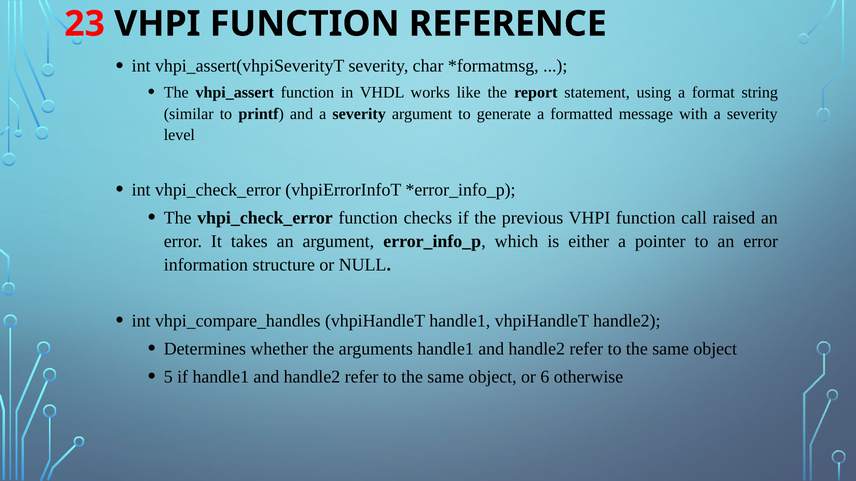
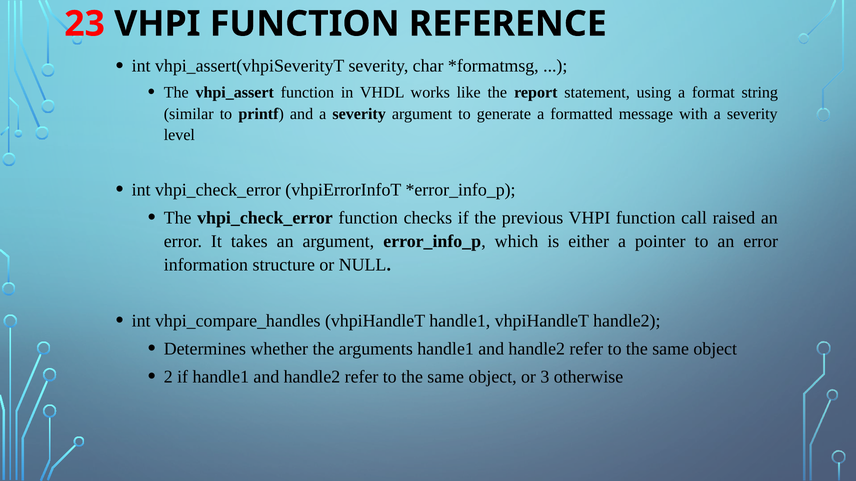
5: 5 -> 2 (168, 377)
6: 6 -> 3 (545, 377)
